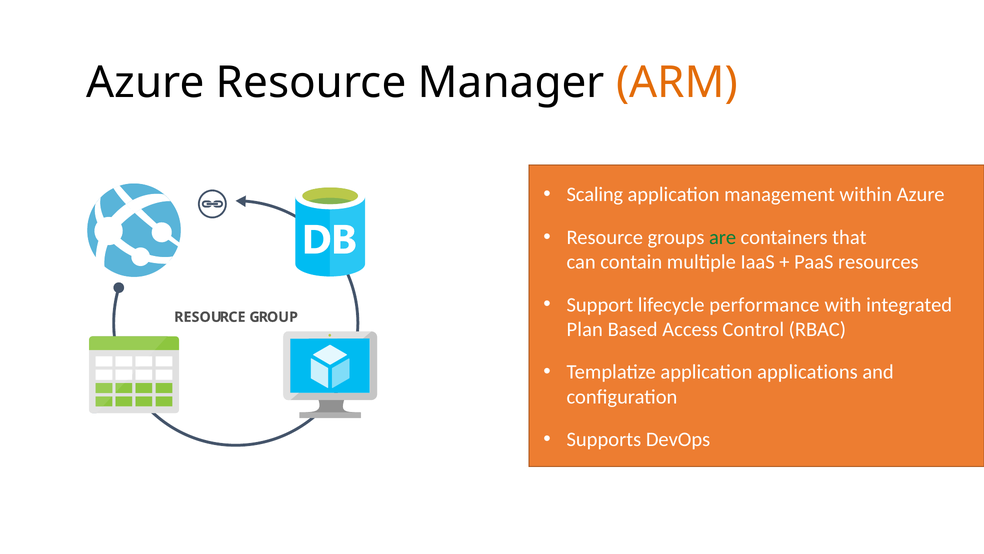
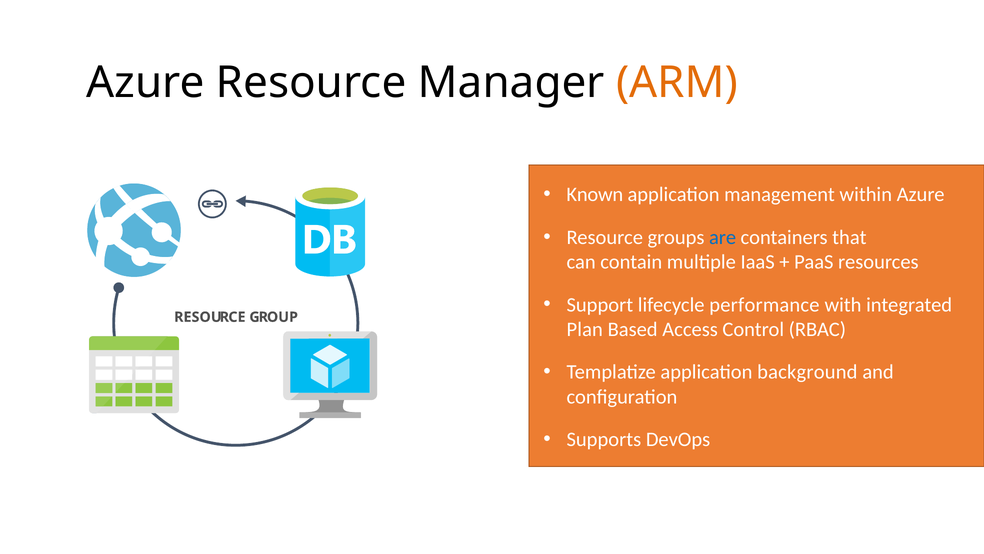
Scaling: Scaling -> Known (595, 194)
are colour: green -> blue (723, 237)
applications: applications -> background (807, 372)
